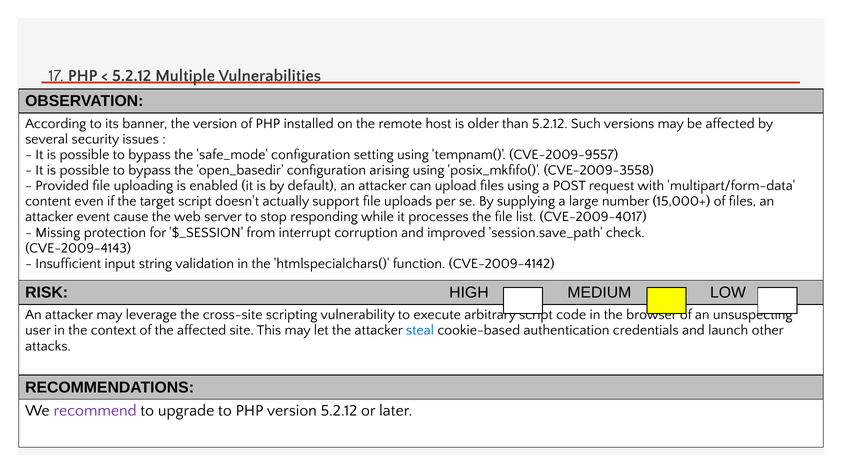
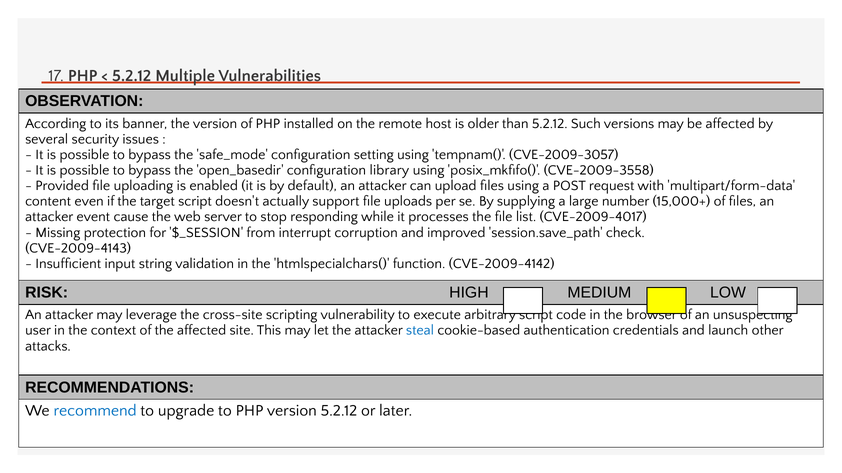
CVE-2009-9557: CVE-2009-9557 -> CVE-2009-3057 (564, 155)
arising: arising -> library (389, 170)
recommend colour: purple -> blue (95, 411)
